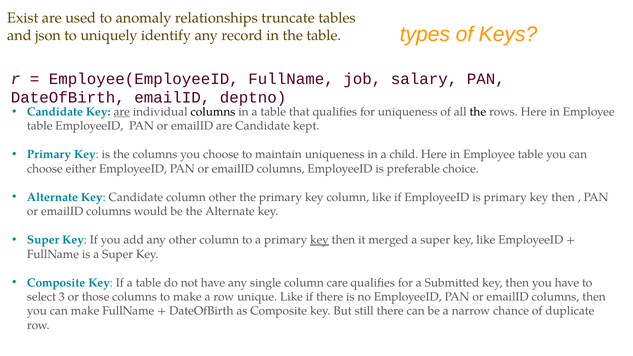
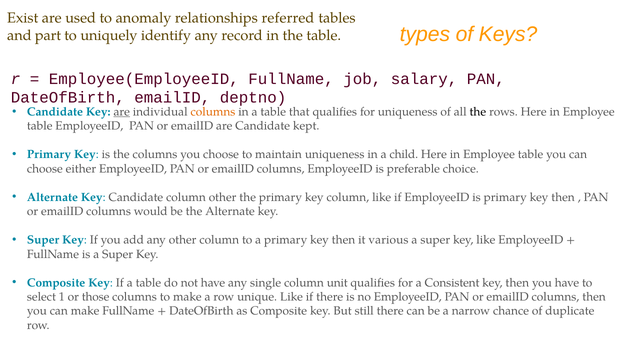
truncate: truncate -> referred (288, 18)
json: json -> part (48, 35)
columns colour: black -> orange (213, 112)
key underline: present -> none (319, 240)
merged: merged -> various (388, 240)
care: care -> unit (337, 283)
Submitted: Submitted -> Consistent (452, 283)
3: 3 -> 1 (62, 297)
